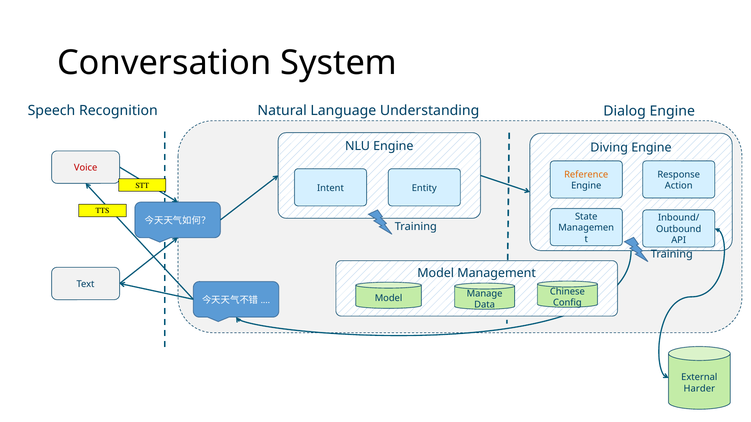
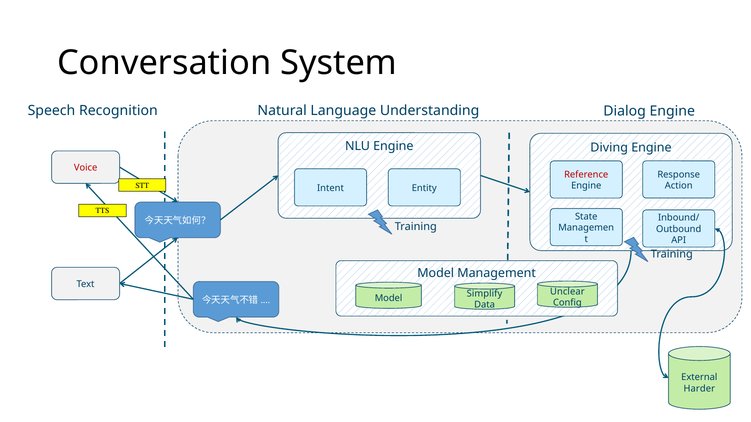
Reference colour: orange -> red (586, 175)
Chinese: Chinese -> Unclear (567, 292)
Manage: Manage -> Simplify (485, 294)
